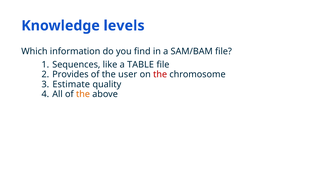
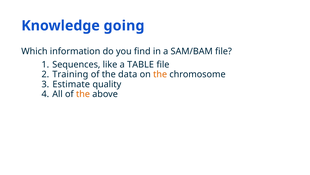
levels: levels -> going (124, 26)
Provides: Provides -> Training (70, 74)
user: user -> data (128, 74)
the colour: red -> orange (160, 74)
